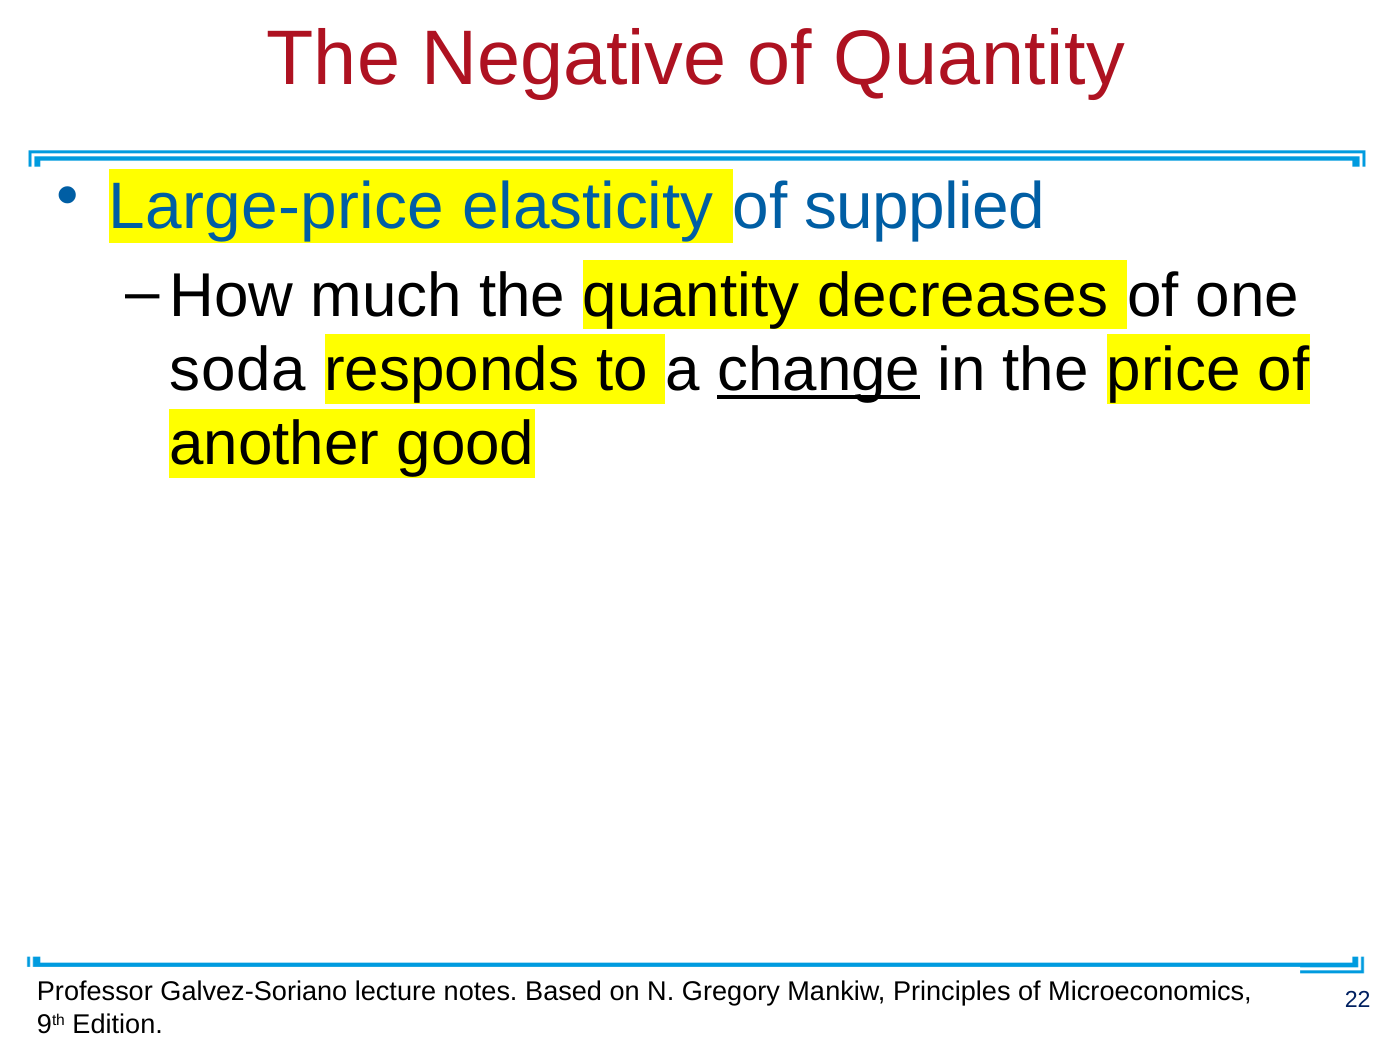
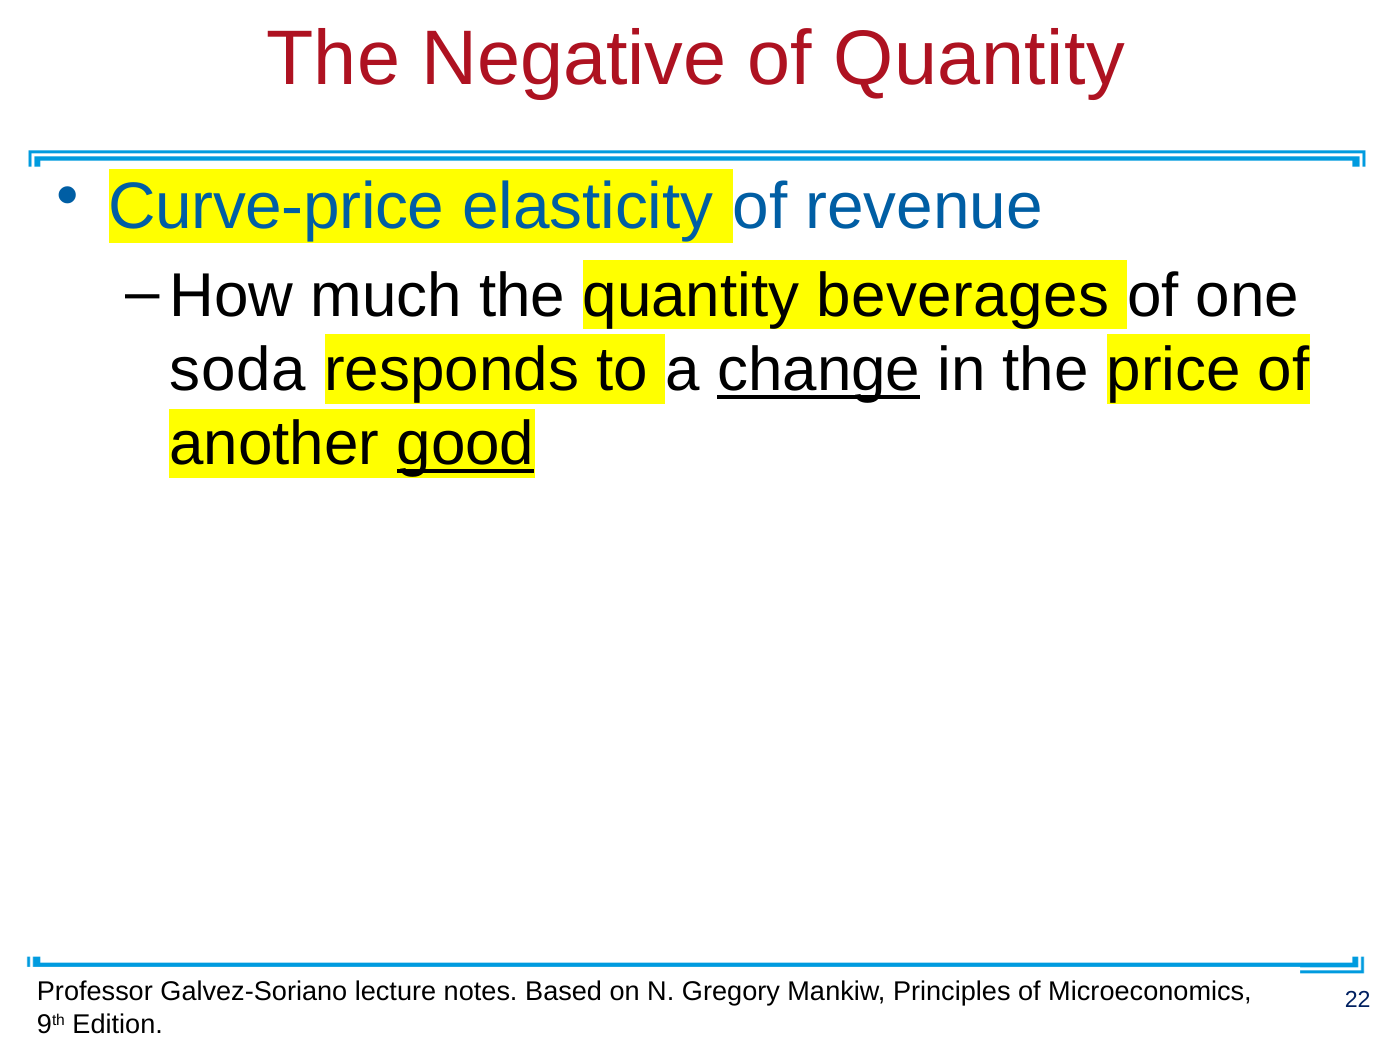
Large-price: Large-price -> Curve-price (276, 207)
supplied: supplied -> revenue (924, 207)
decreases: decreases -> beverages (963, 296)
good underline: none -> present (465, 445)
